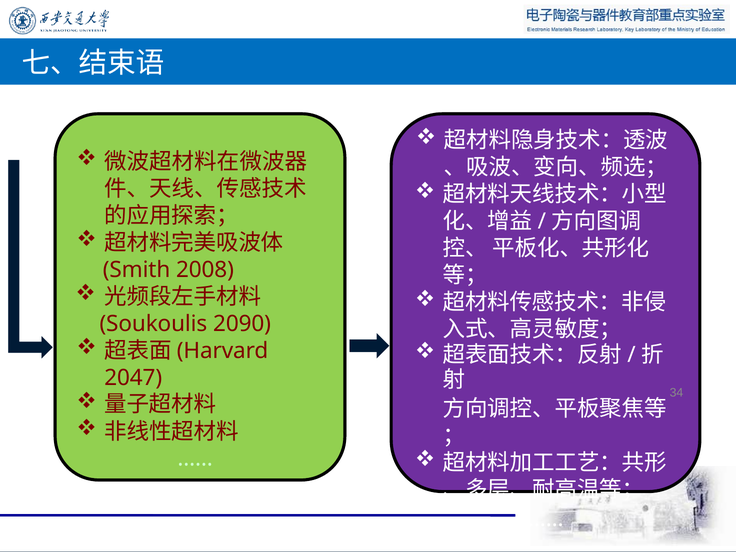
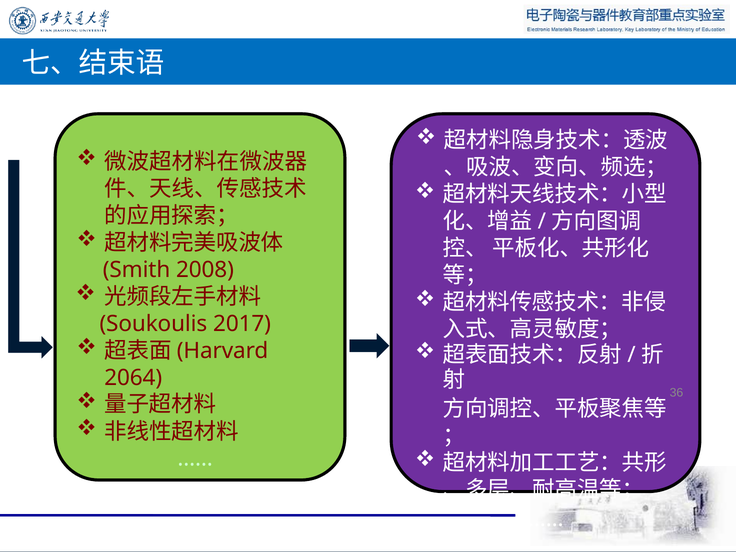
2090: 2090 -> 2017 (242, 324)
2047: 2047 -> 2064 (133, 378)
34: 34 -> 36 (677, 393)
